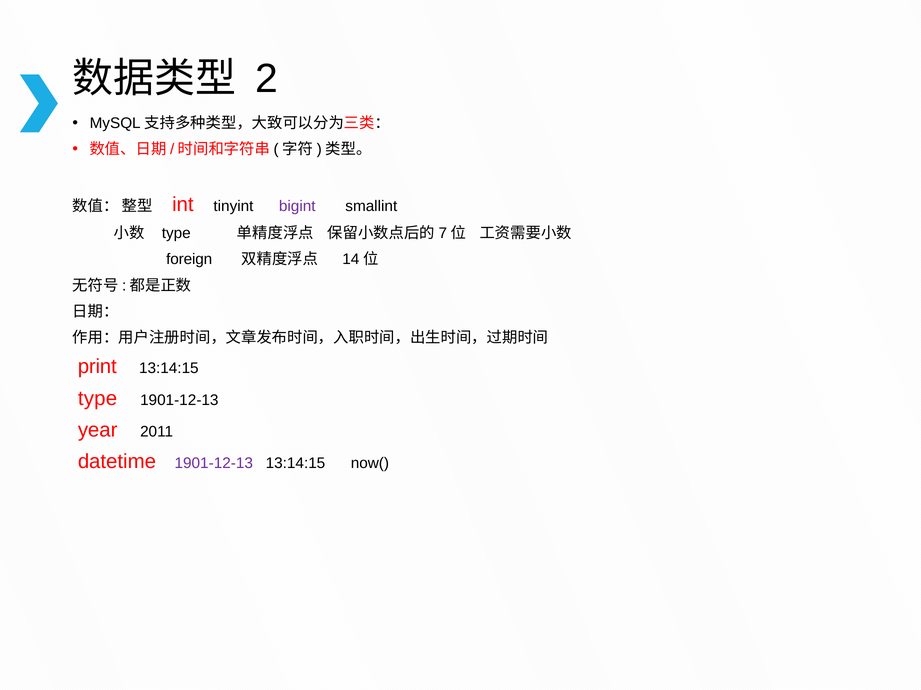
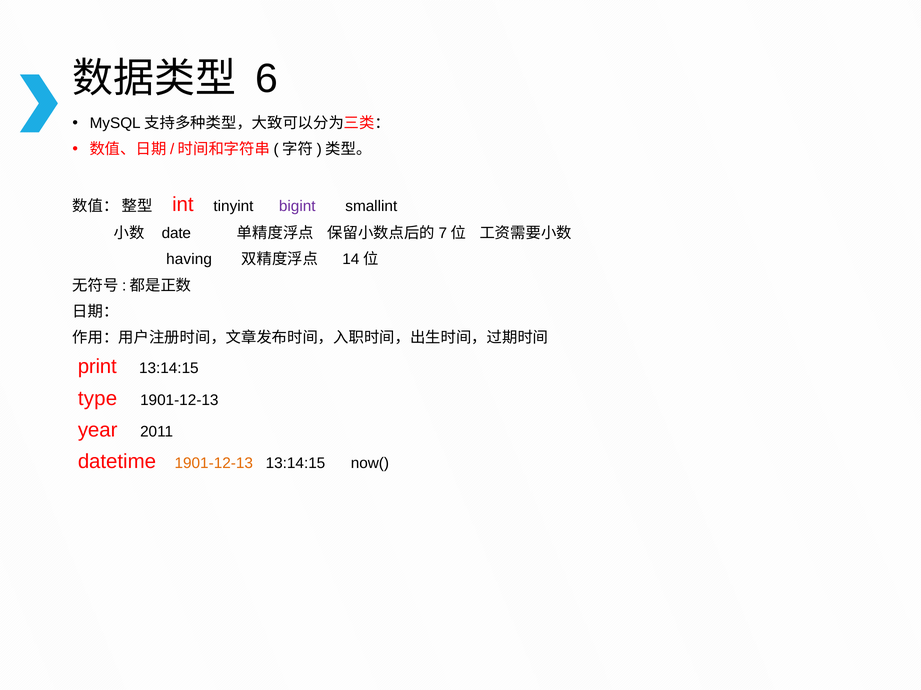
2: 2 -> 6 (267, 79)
type: type -> date (176, 233)
foreign: foreign -> having (189, 260)
1901-12-13 colour: purple -> orange (214, 464)
